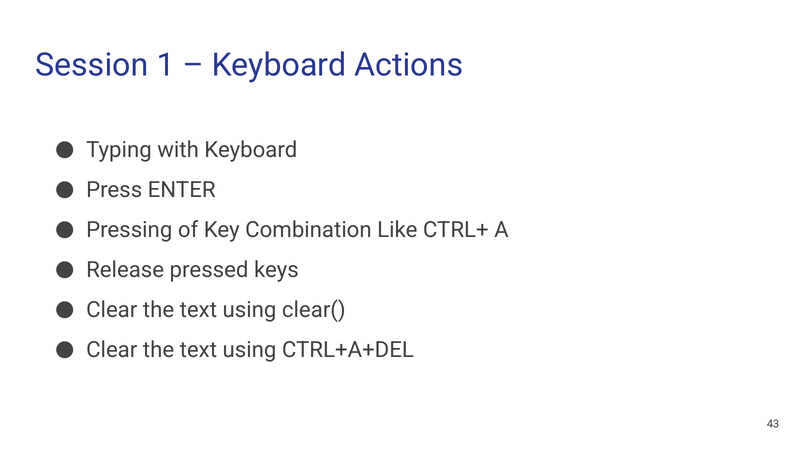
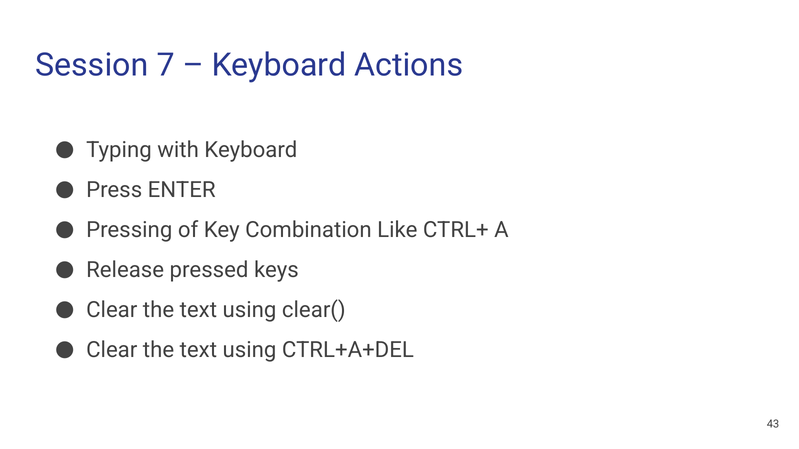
1: 1 -> 7 (166, 65)
